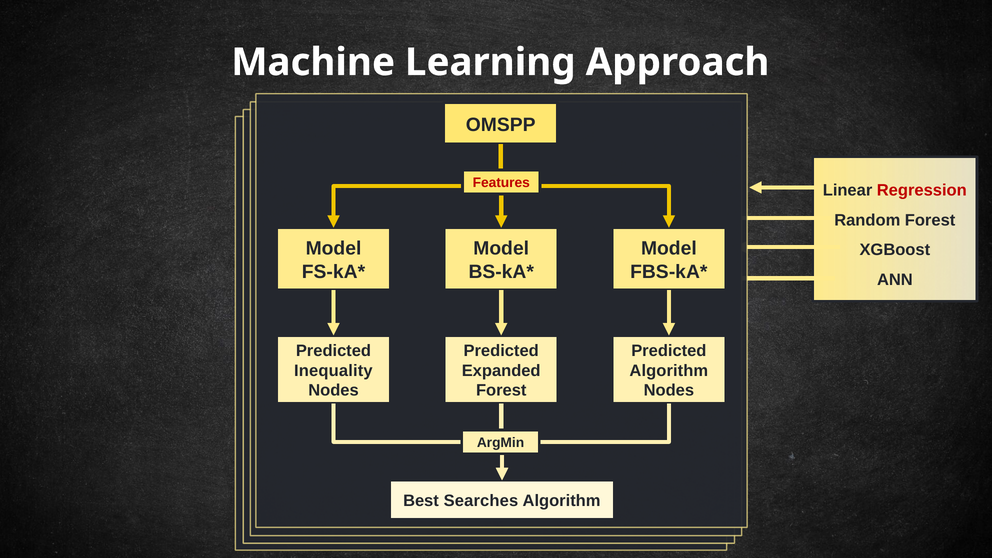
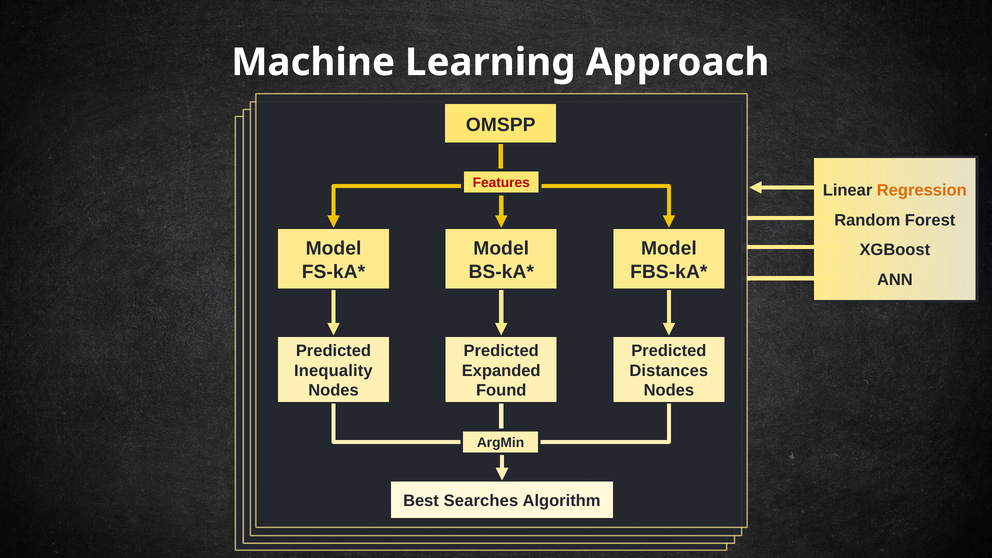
Regression colour: red -> orange (922, 190)
Algorithm: Algorithm -> Distances (669, 371)
Forest: Forest -> Found (501, 390)
